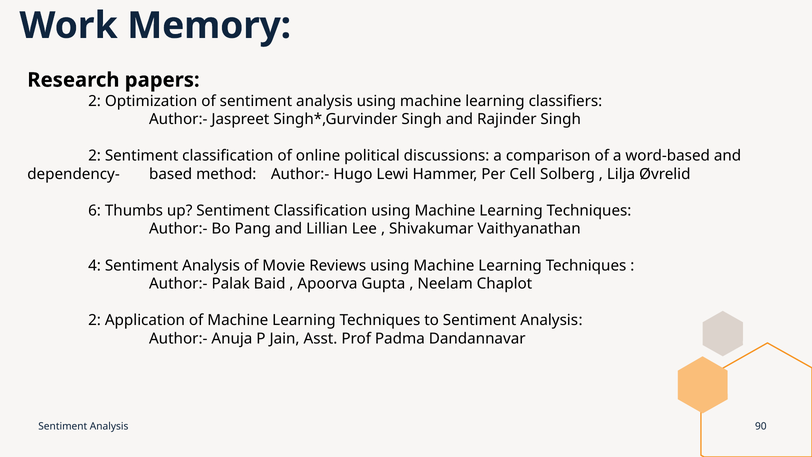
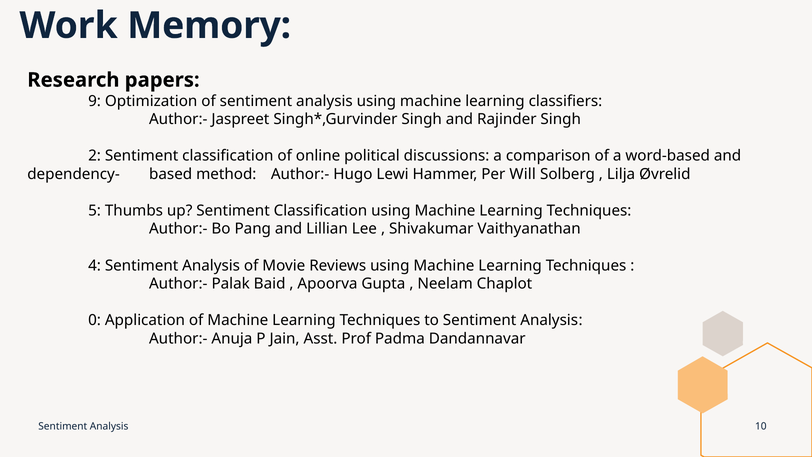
2: 2 -> 9 (95, 101)
Cell: Cell -> Will (523, 174)
6: 6 -> 5 (95, 211)
2: 2 -> 0 (95, 320)
90: 90 -> 10 (761, 426)
